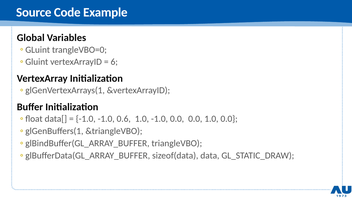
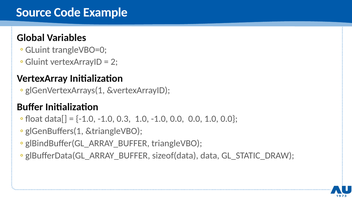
6: 6 -> 2 (114, 62)
0.6: 0.6 -> 0.3 (124, 119)
